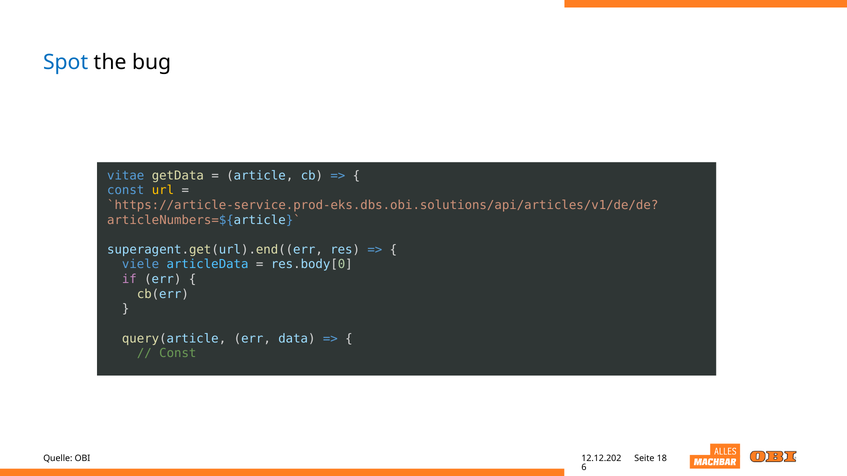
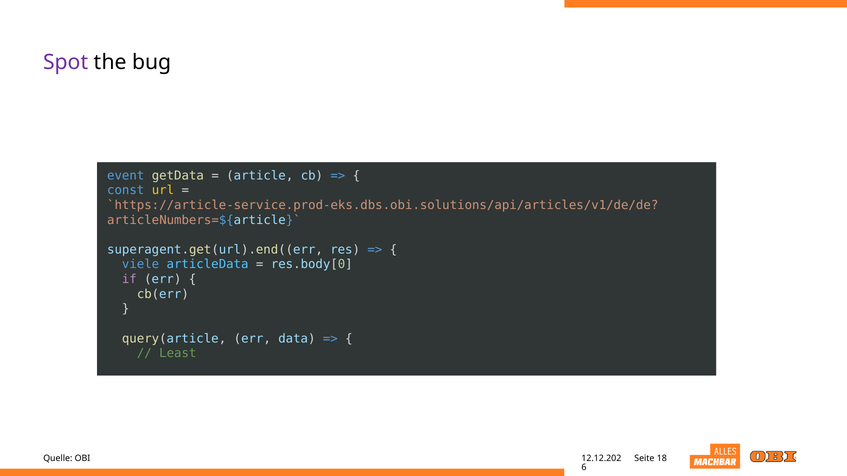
Spot colour: blue -> purple (66, 62)
vitae: vitae -> event (126, 176)
Const: Const -> Least (178, 354)
